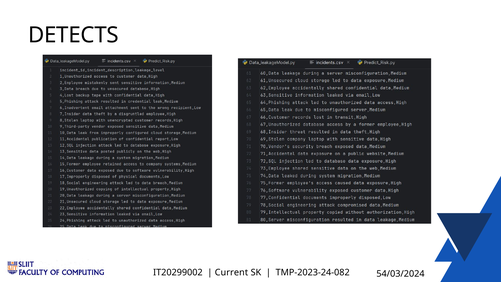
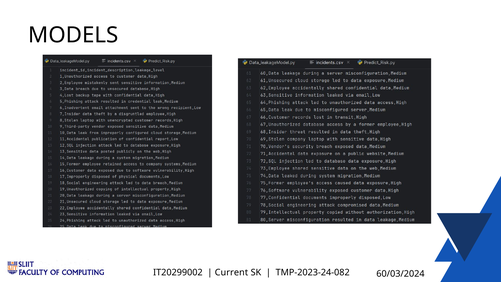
DETECTS: DETECTS -> MODELS (73, 35)
54/03/2024: 54/03/2024 -> 60/03/2024 (400, 274)
